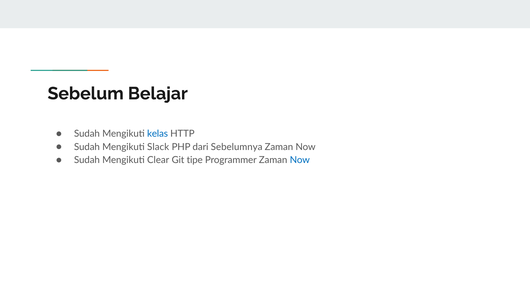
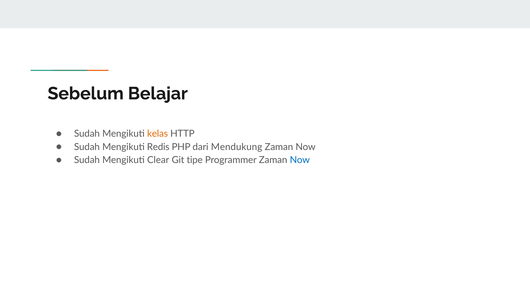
kelas colour: blue -> orange (158, 134)
Slack: Slack -> Redis (158, 147)
Sebelumnya: Sebelumnya -> Mendukung (237, 147)
